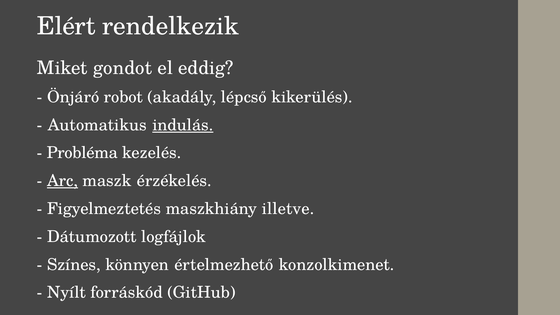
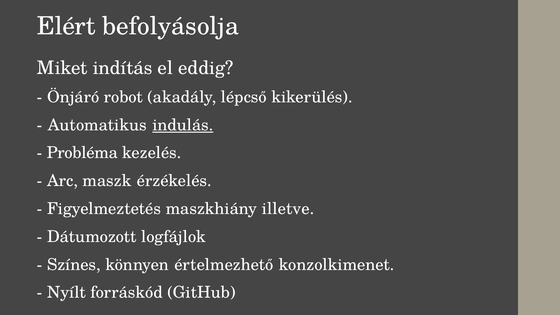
rendelkezik: rendelkezik -> befolyásolja (171, 26)
gondot: gondot -> indítás (123, 68)
Arc underline: present -> none (62, 181)
